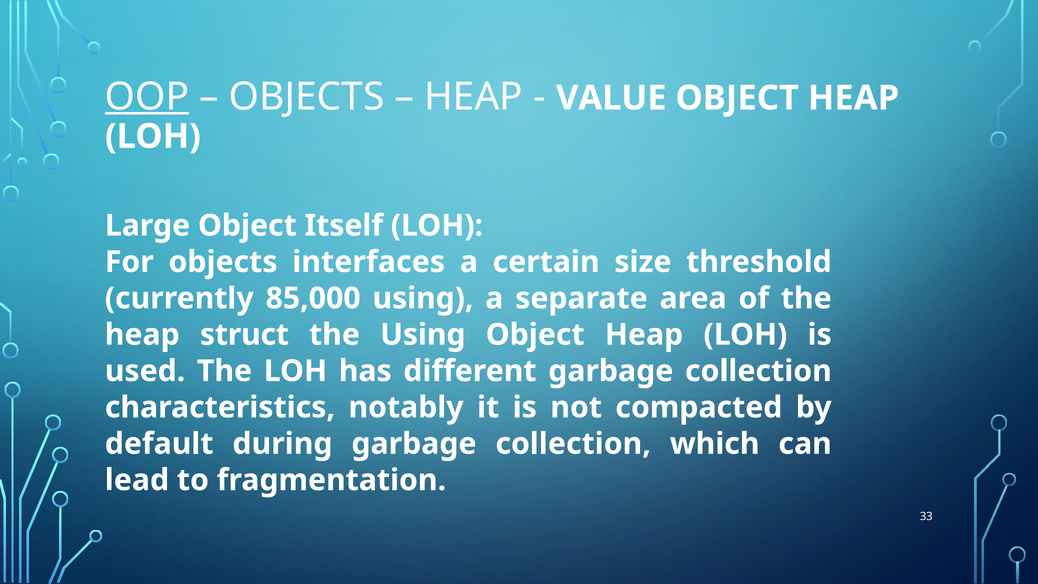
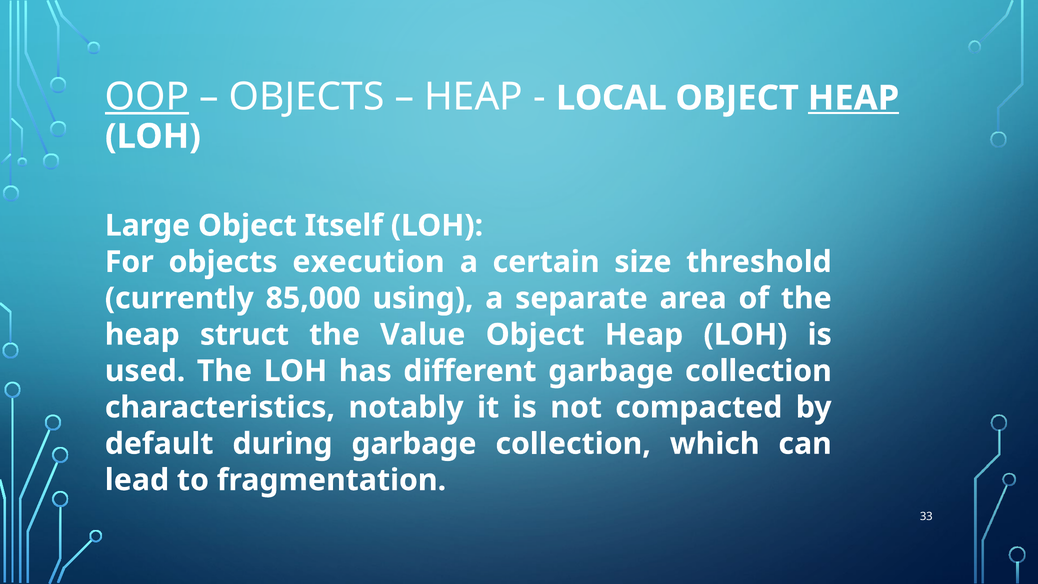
VALUE: VALUE -> LOCAL (611, 98)
HEAP underline: none -> present (854, 98)
interfaces: interfaces -> execution (368, 262)
the Using: Using -> Value (423, 335)
